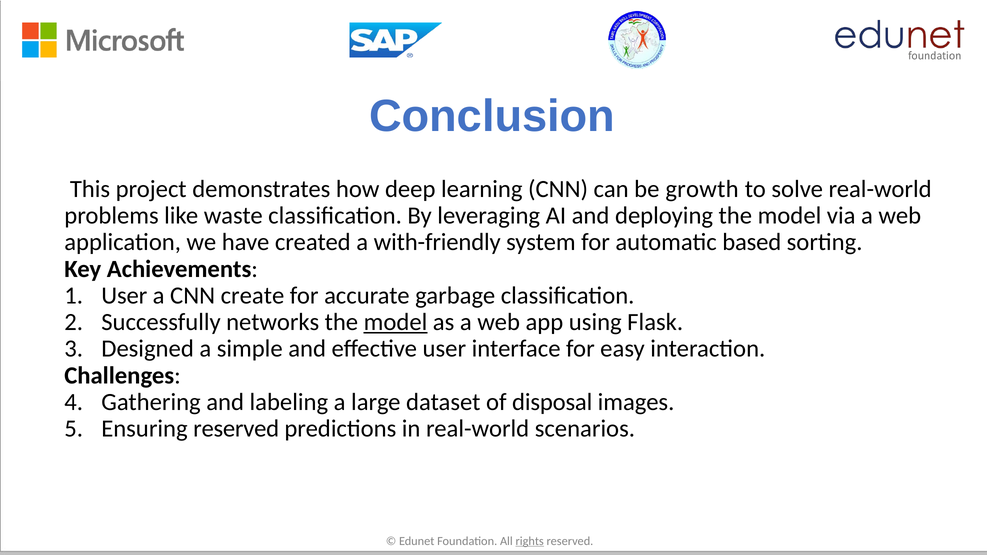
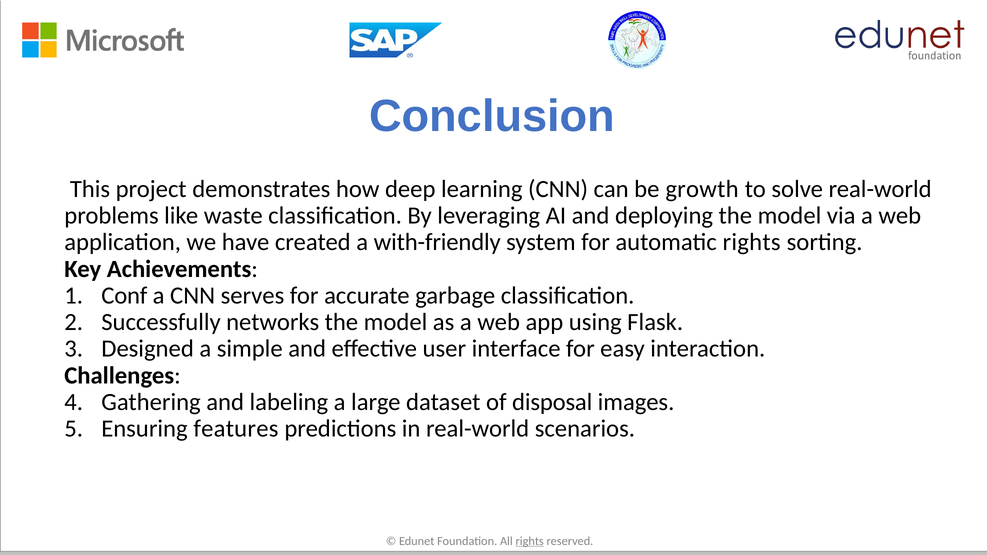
automatic based: based -> rights (752, 242)
User: User -> Conf (124, 296)
create: create -> serves (252, 296)
model underline: present -> none (396, 322)
Ensuring reserved: reserved -> features (236, 429)
